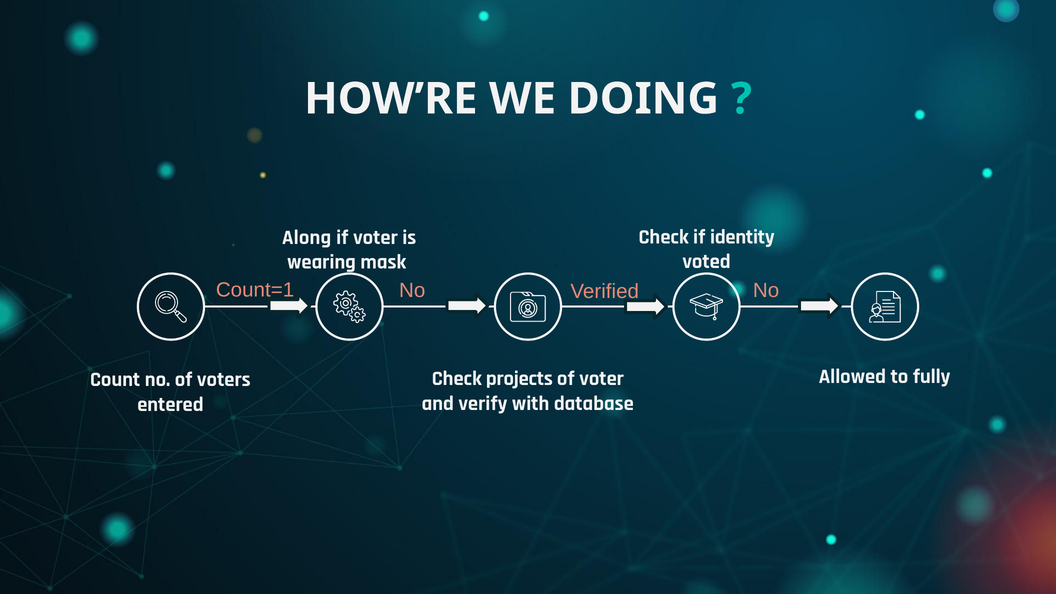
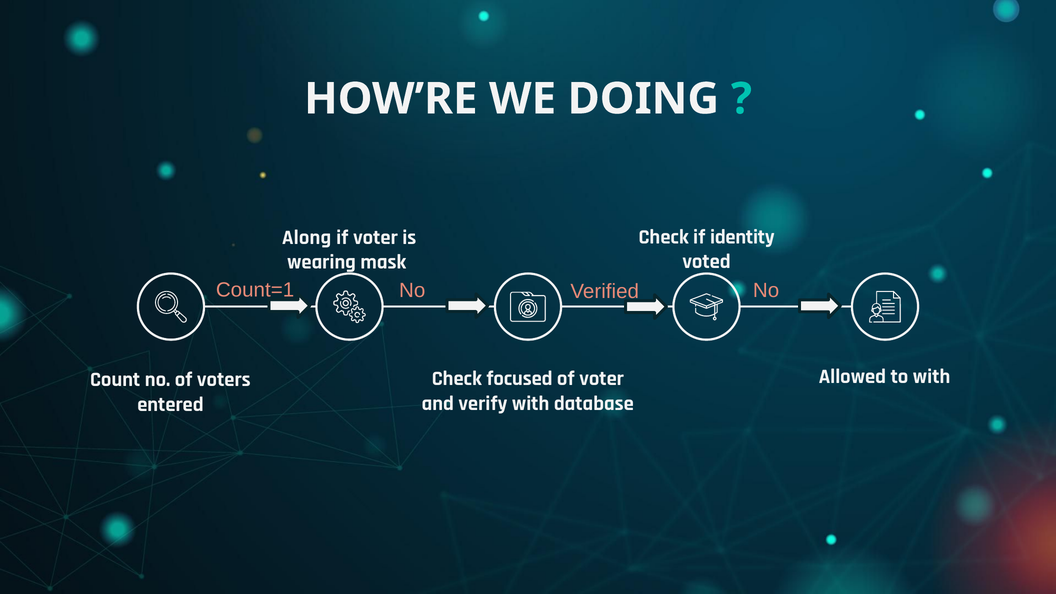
to fully: fully -> with (932, 376)
projects: projects -> focused (519, 379)
